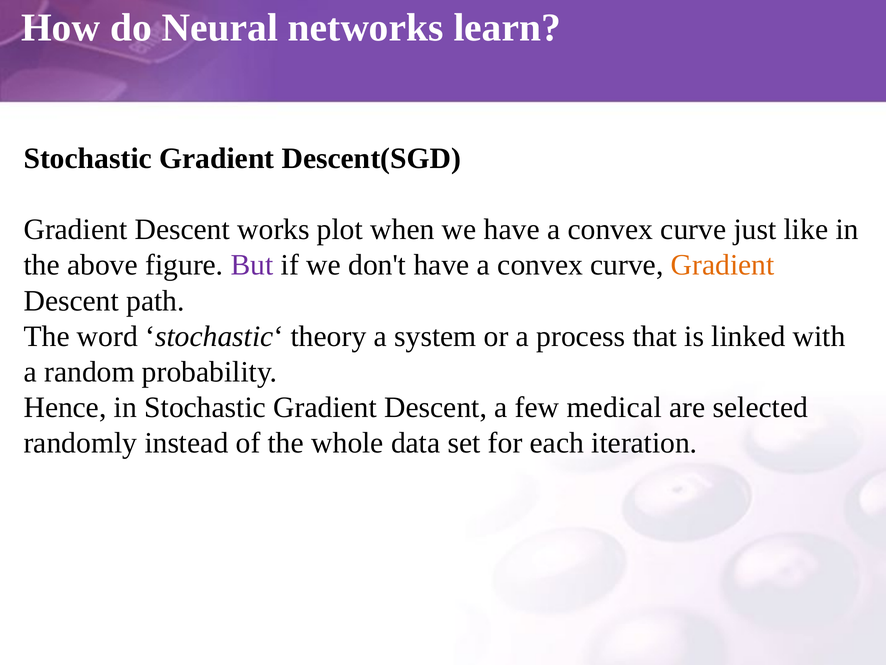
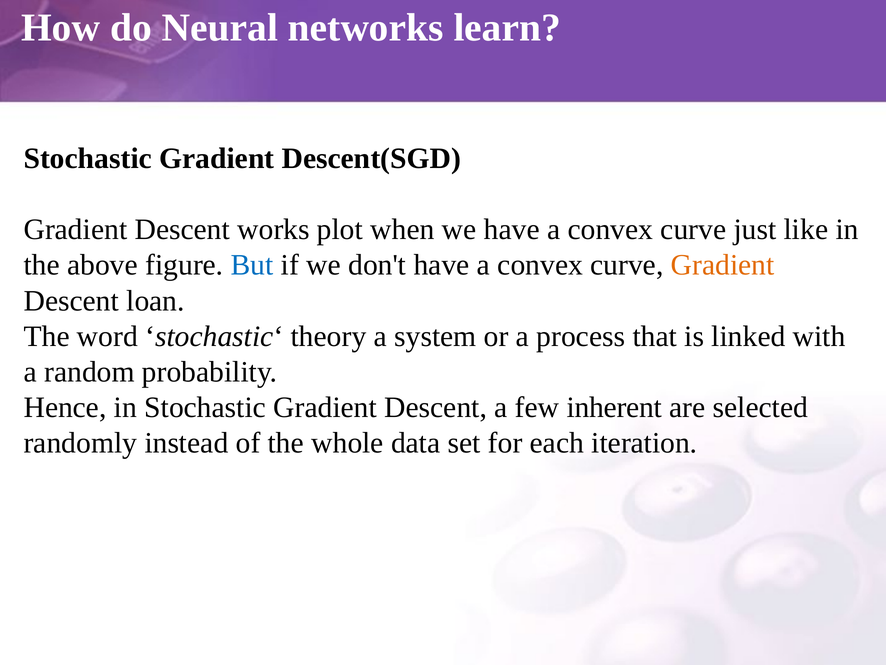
But colour: purple -> blue (252, 265)
path: path -> loan (156, 301)
medical: medical -> inherent (614, 407)
